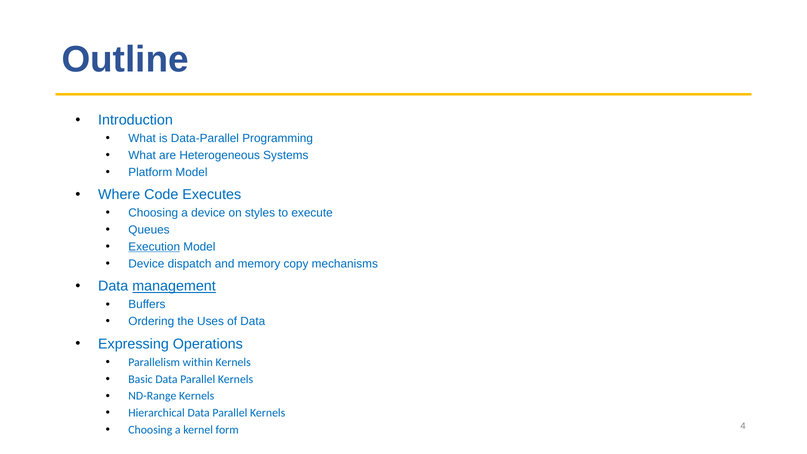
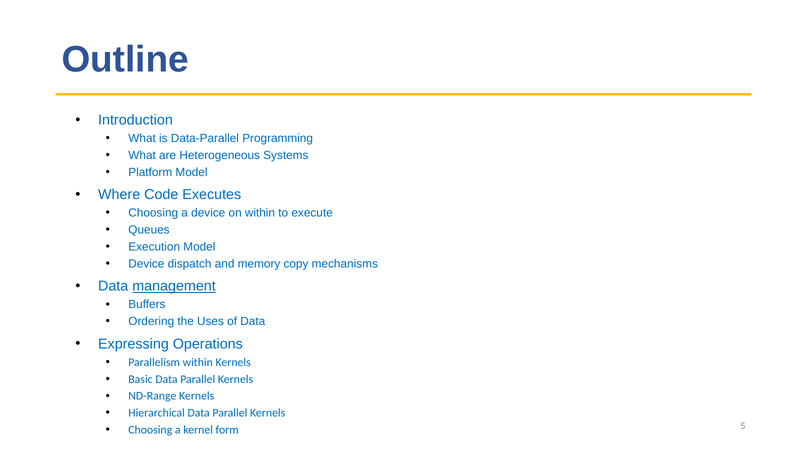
on styles: styles -> within (260, 213)
Execution underline: present -> none (154, 247)
4: 4 -> 5 (743, 426)
